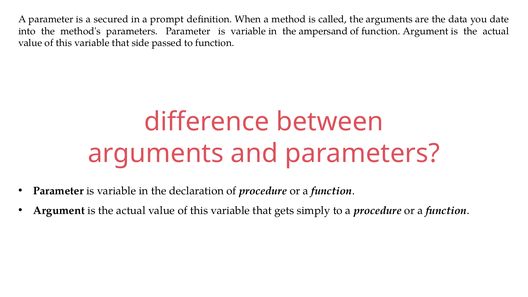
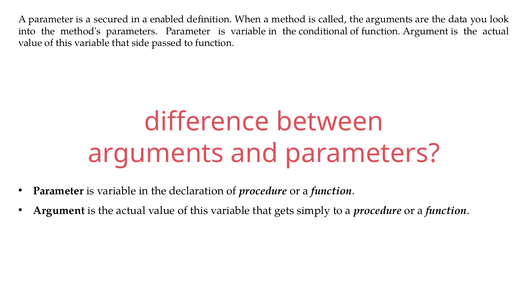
prompt: prompt -> enabled (167, 19)
date: date -> look (499, 19)
ampersand: ampersand -> conditional (323, 31)
